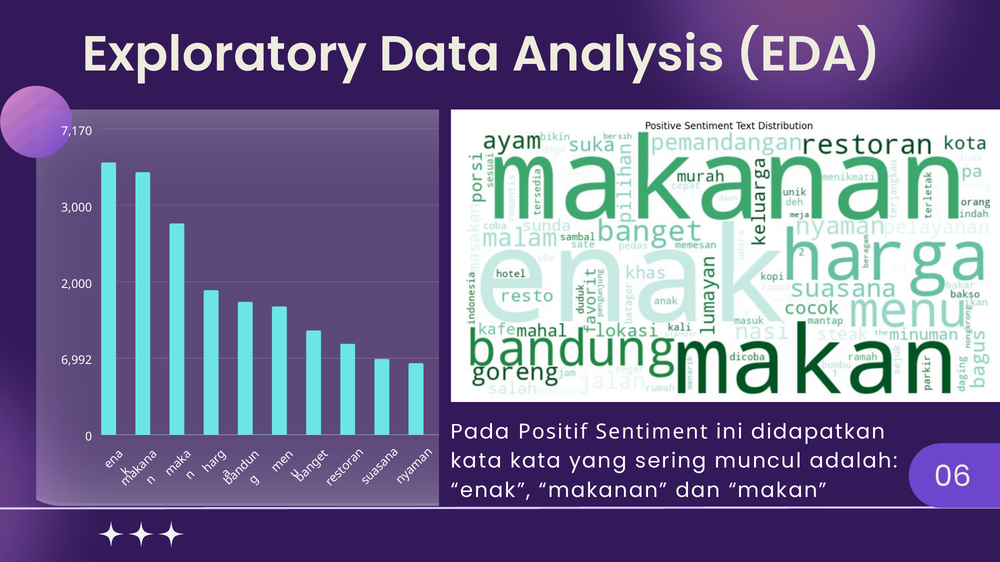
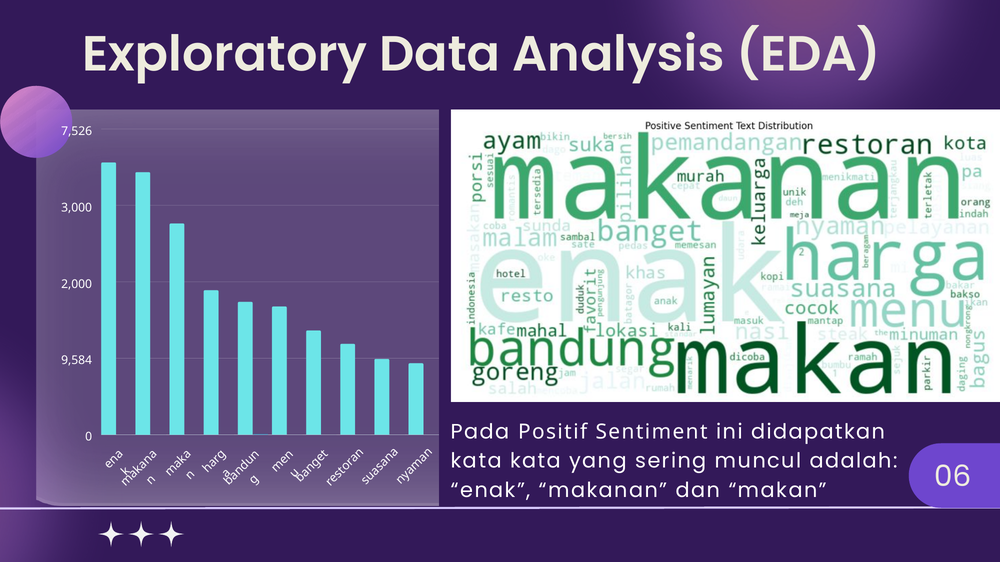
7,170: 7,170 -> 7,526 (77, 131)
6,992: 6,992 -> 9,584 (77, 361)
